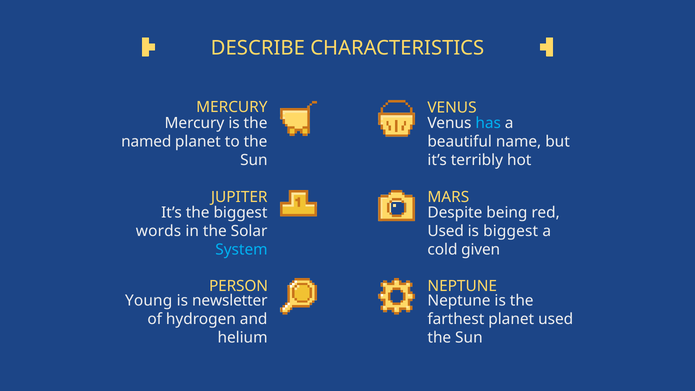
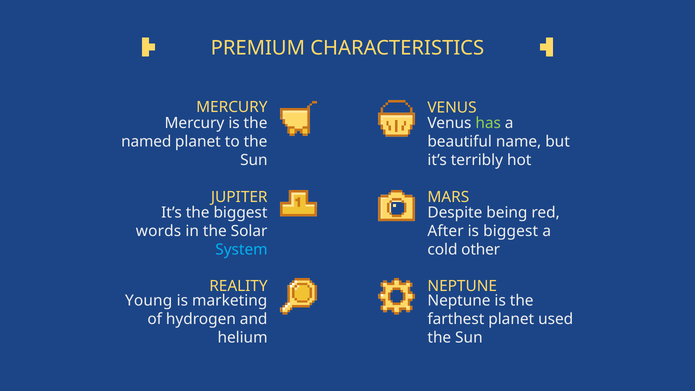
DESCRIBE: DESCRIBE -> PREMIUM (258, 48)
has colour: light blue -> light green (488, 123)
Used: Used -> After (446, 231)
given: given -> other (481, 250)
PERSON: PERSON -> REALITY (238, 286)
newsletter: newsletter -> marketing (230, 300)
